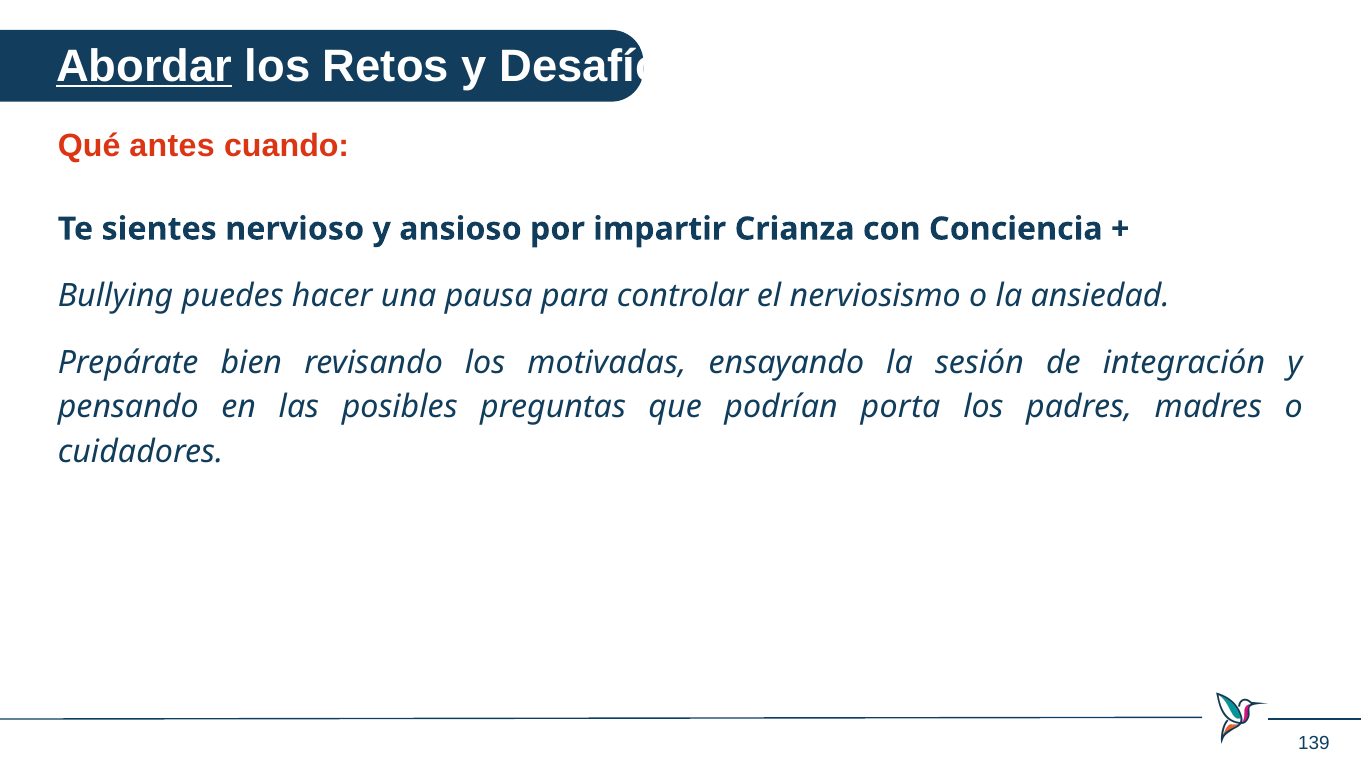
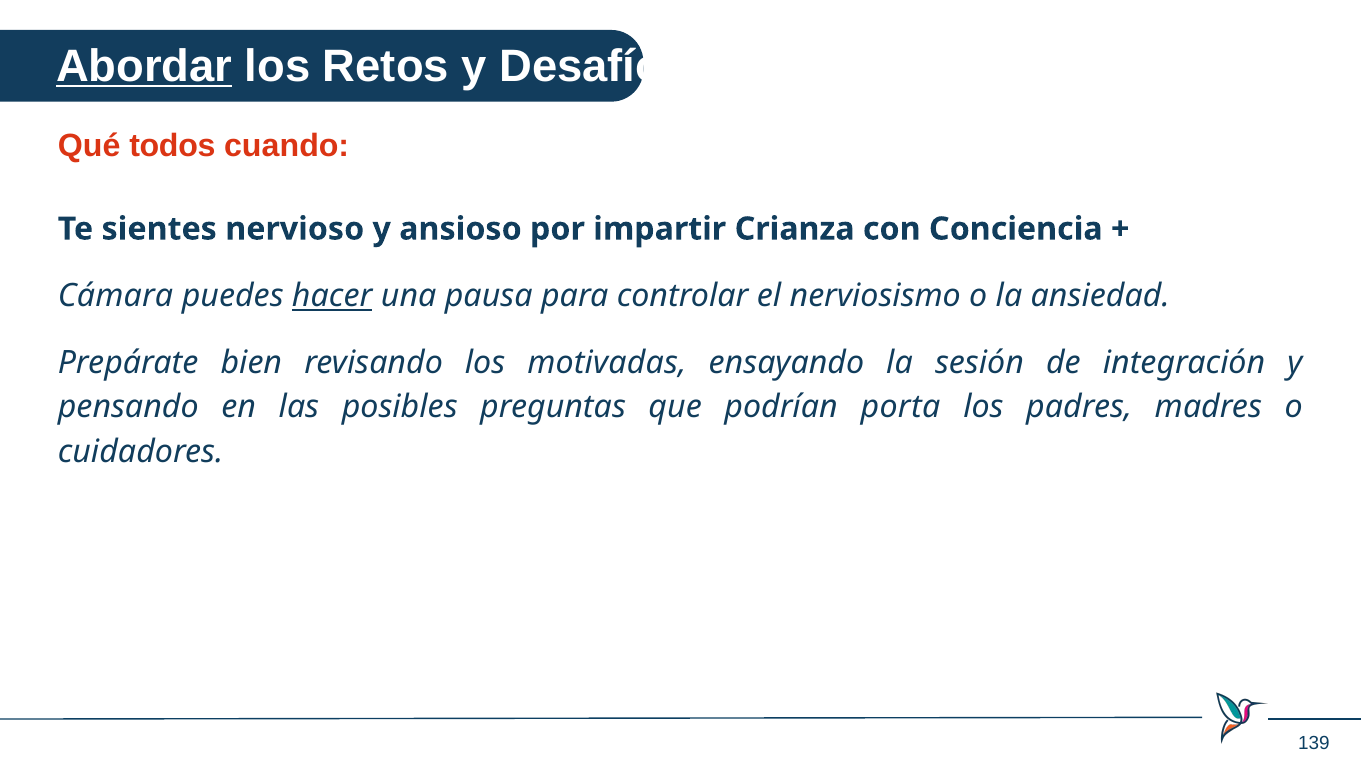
antes: antes -> todos (172, 146)
Bullying: Bullying -> Cámara (116, 296)
hacer underline: none -> present (332, 296)
